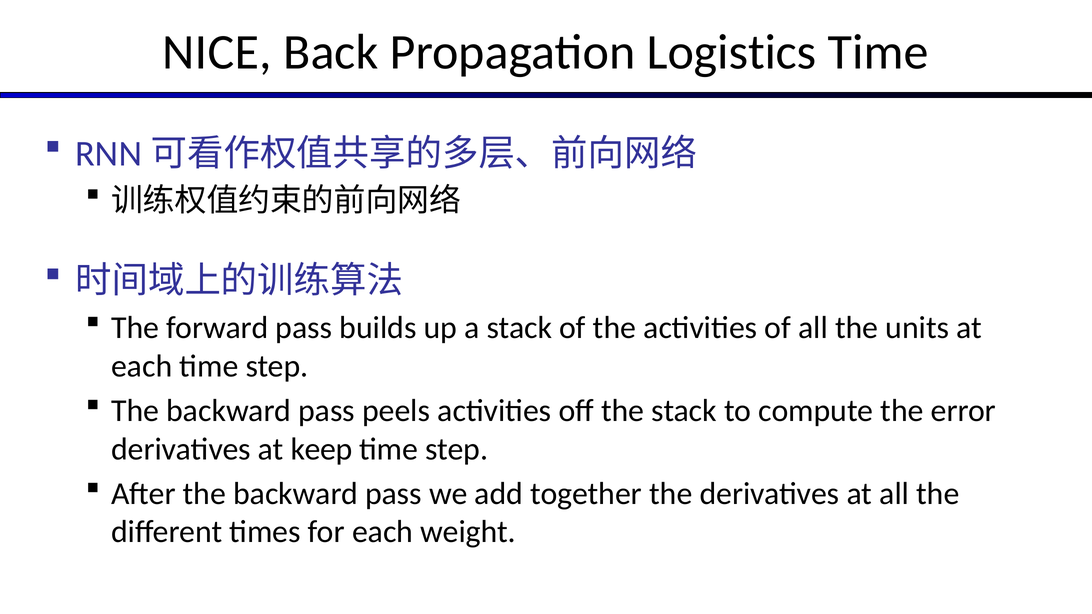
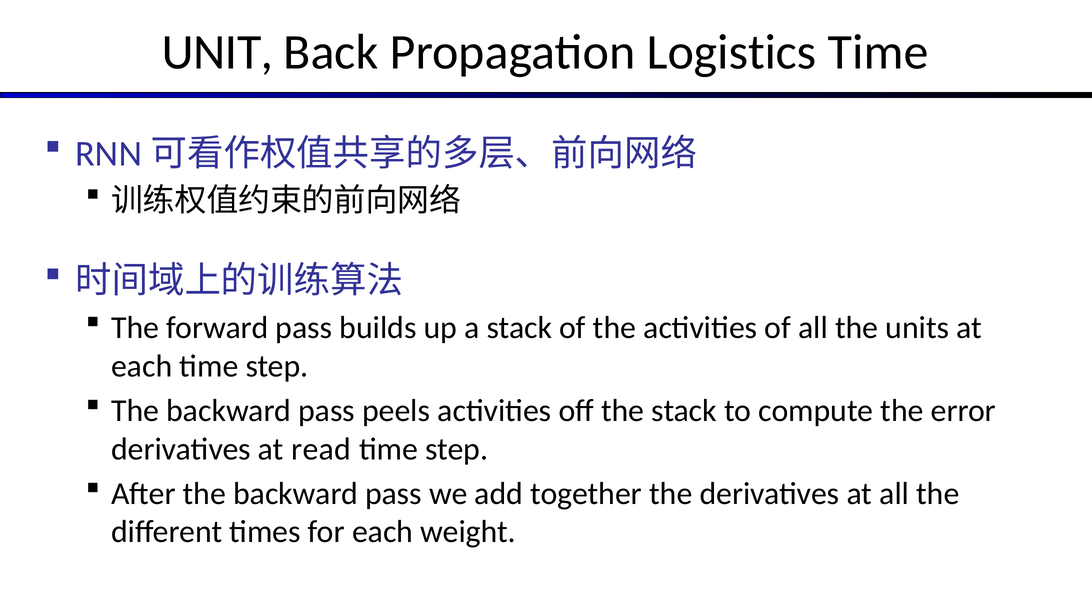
NICE: NICE -> UNIT (217, 52)
keep: keep -> read (321, 449)
